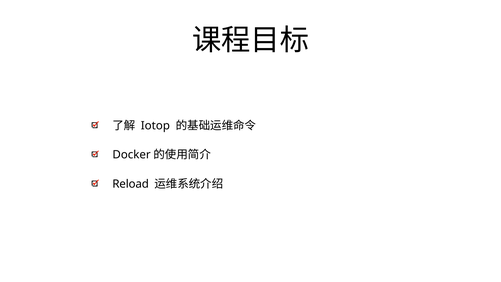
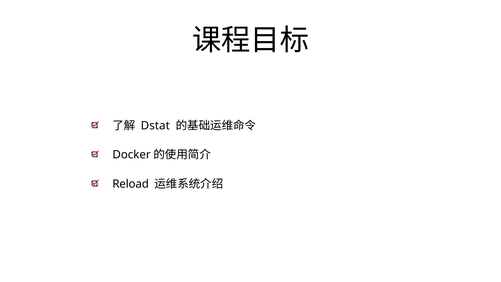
Iotop: Iotop -> Dstat (155, 126)
